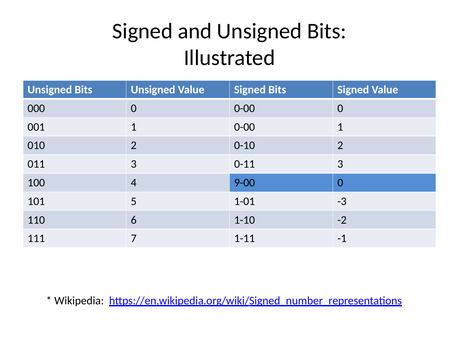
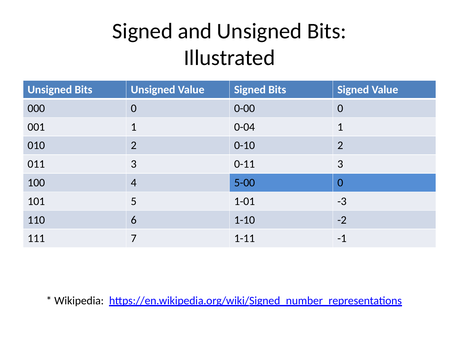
1 0-00: 0-00 -> 0-04 (245, 127)
9-00: 9-00 -> 5-00 (245, 183)
